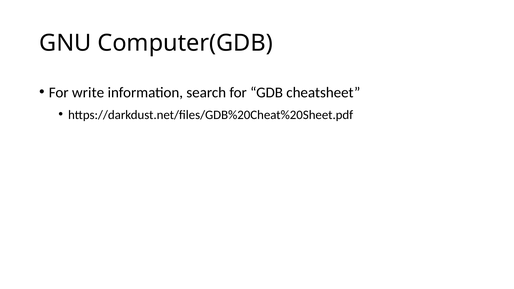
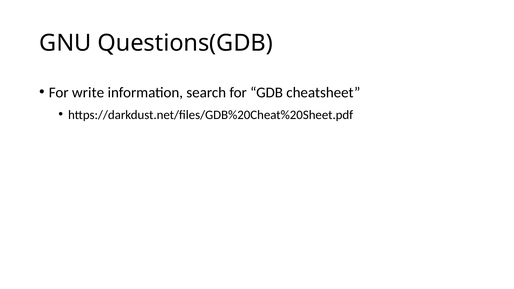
Computer(GDB: Computer(GDB -> Questions(GDB (185, 43)
